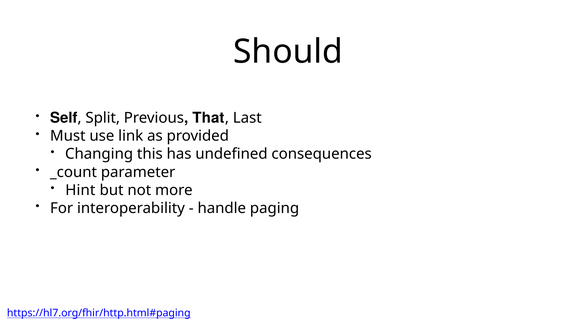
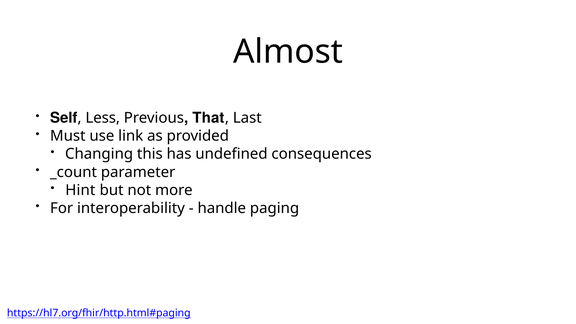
Should: Should -> Almost (288, 52)
Split: Split -> Less (103, 118)
